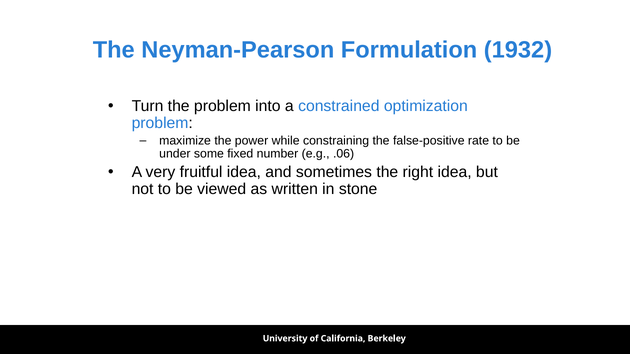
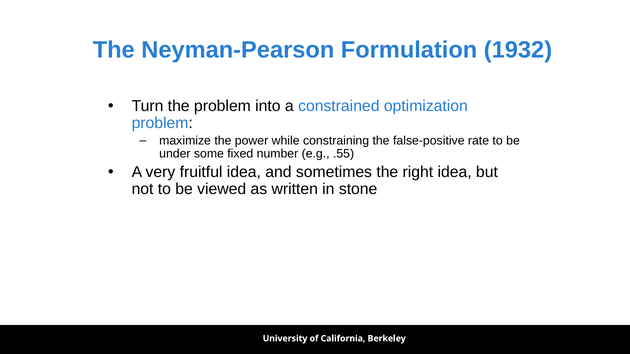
.06: .06 -> .55 (344, 154)
